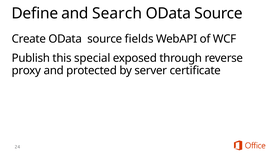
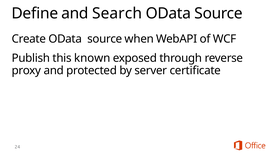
fields: fields -> when (139, 39)
special: special -> known (92, 58)
